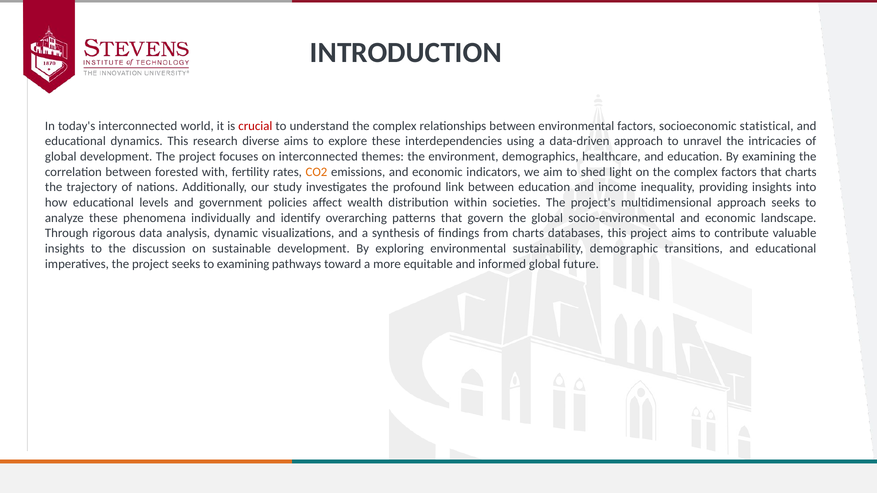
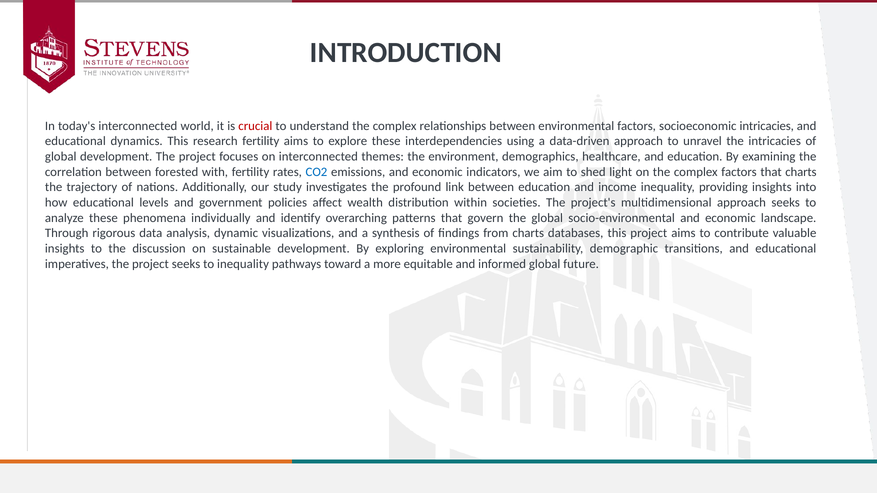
socioeconomic statistical: statistical -> intricacies (767, 126)
research diverse: diverse -> fertility (261, 141)
CO2 colour: orange -> blue (316, 172)
to examining: examining -> inequality (243, 264)
